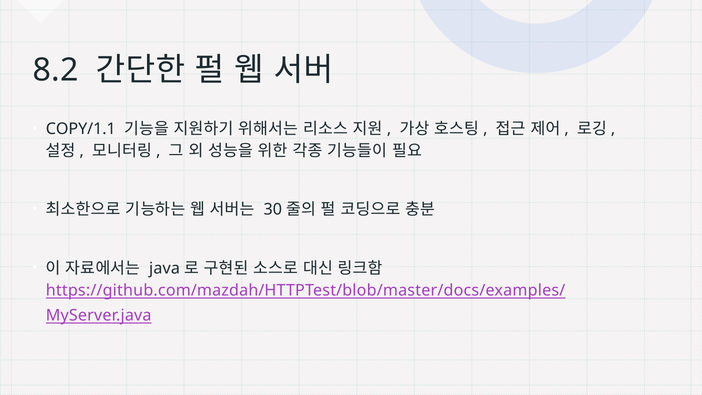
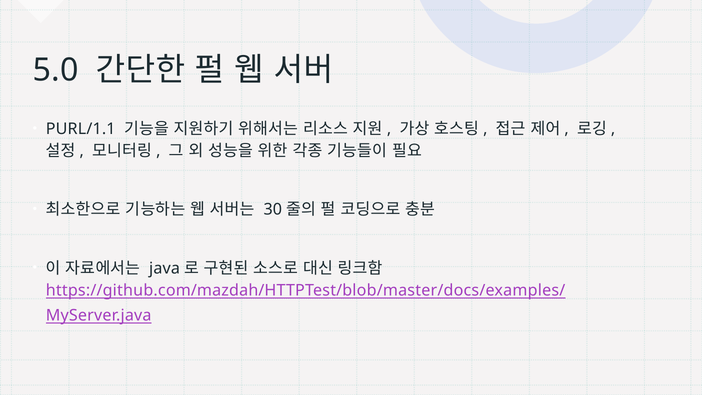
8.2: 8.2 -> 5.0 (56, 70)
COPY/1.1: COPY/1.1 -> PURL/1.1 (81, 129)
